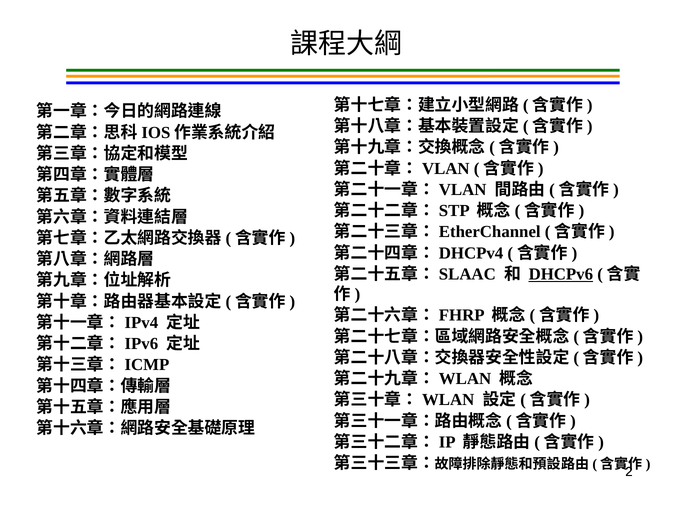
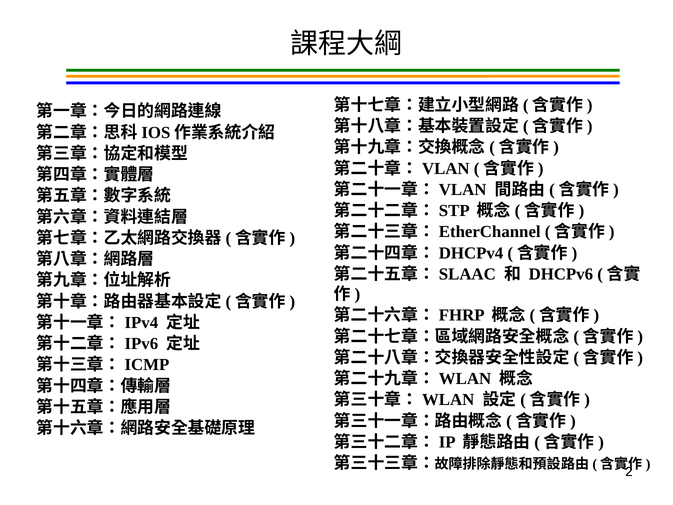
DHCPv6 underline: present -> none (561, 274)
